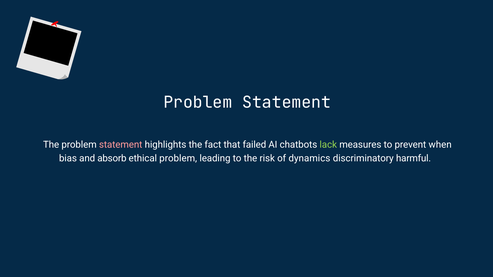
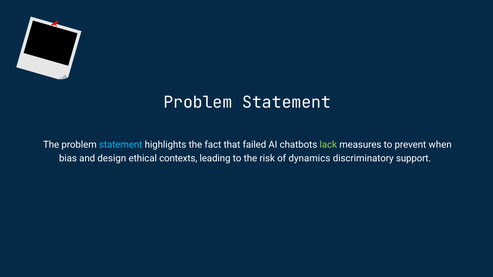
statement colour: pink -> light blue (121, 145)
absorb: absorb -> design (112, 158)
ethical problem: problem -> contexts (178, 158)
harmful: harmful -> support (414, 158)
